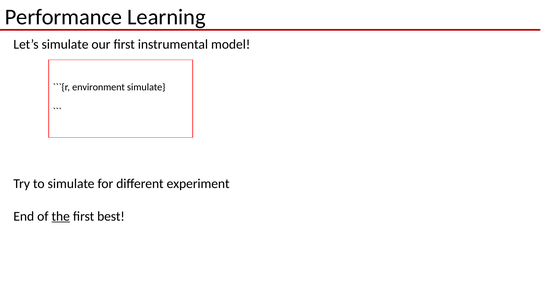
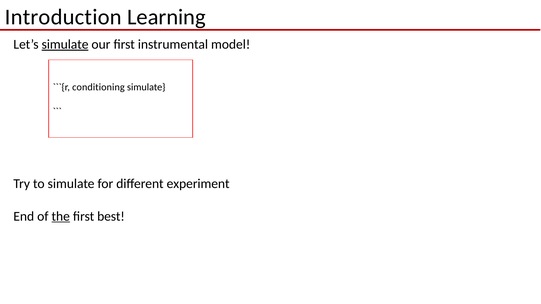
Performance: Performance -> Introduction (63, 17)
simulate underline: none -> present (65, 44)
environment: environment -> conditioning (98, 87)
